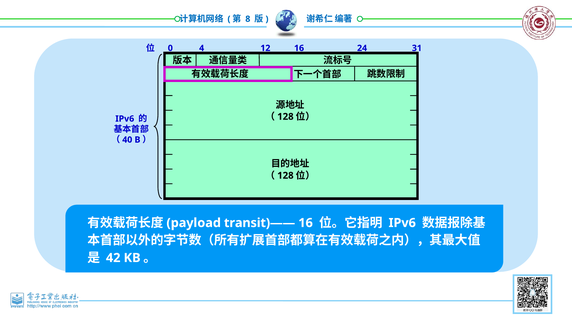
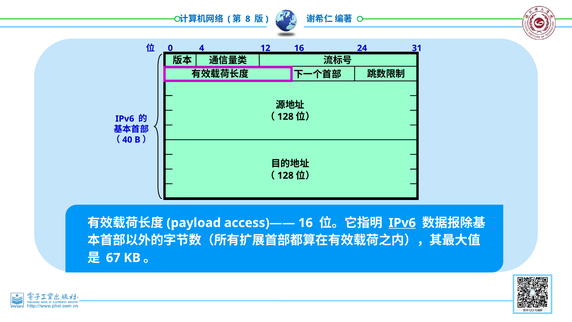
transit)——: transit)—— -> access)—— (260, 223)
IPv6 underline: none -> present (402, 223)
42: 42 -> 67 (113, 258)
